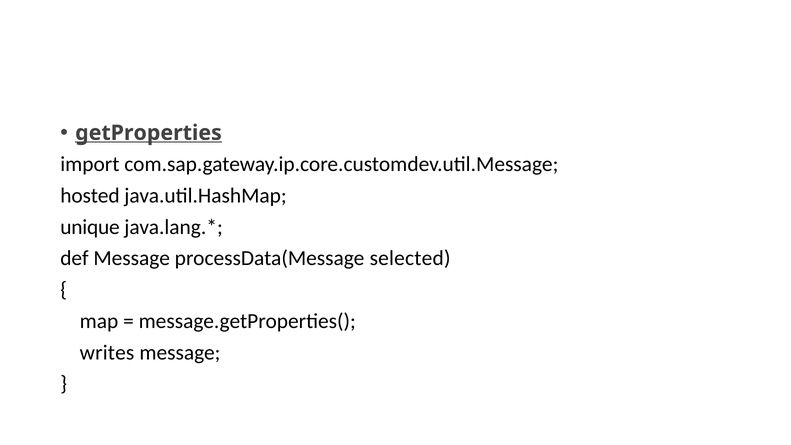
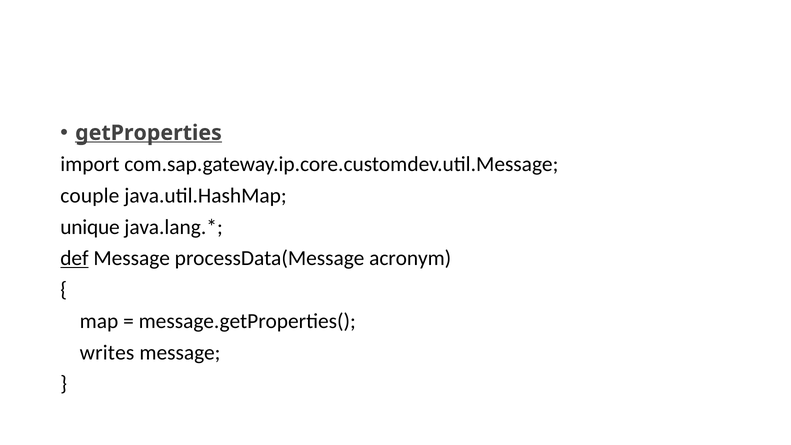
hosted: hosted -> couple (90, 196)
def underline: none -> present (74, 258)
selected: selected -> acronym (410, 258)
